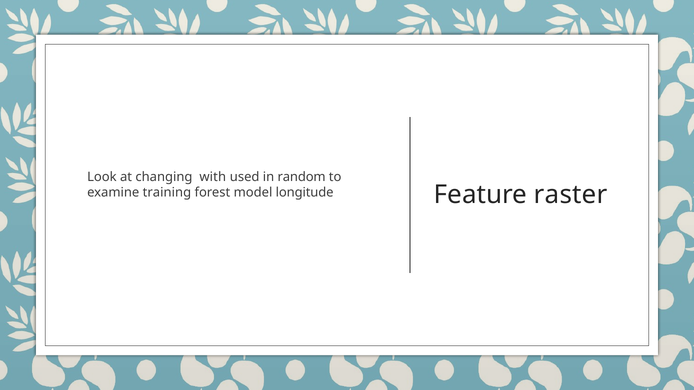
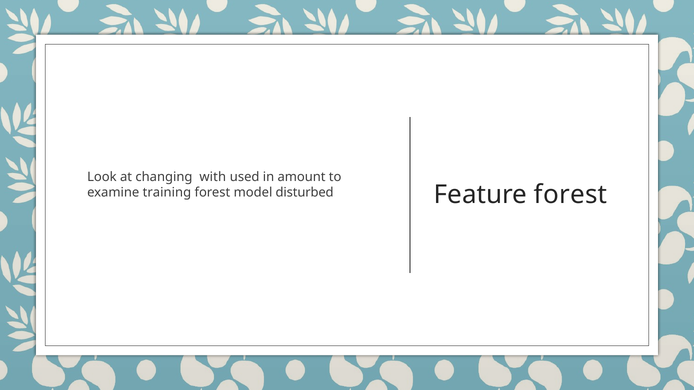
random: random -> amount (302, 177)
Feature raster: raster -> forest (571, 195)
longitude: longitude -> disturbed (305, 193)
